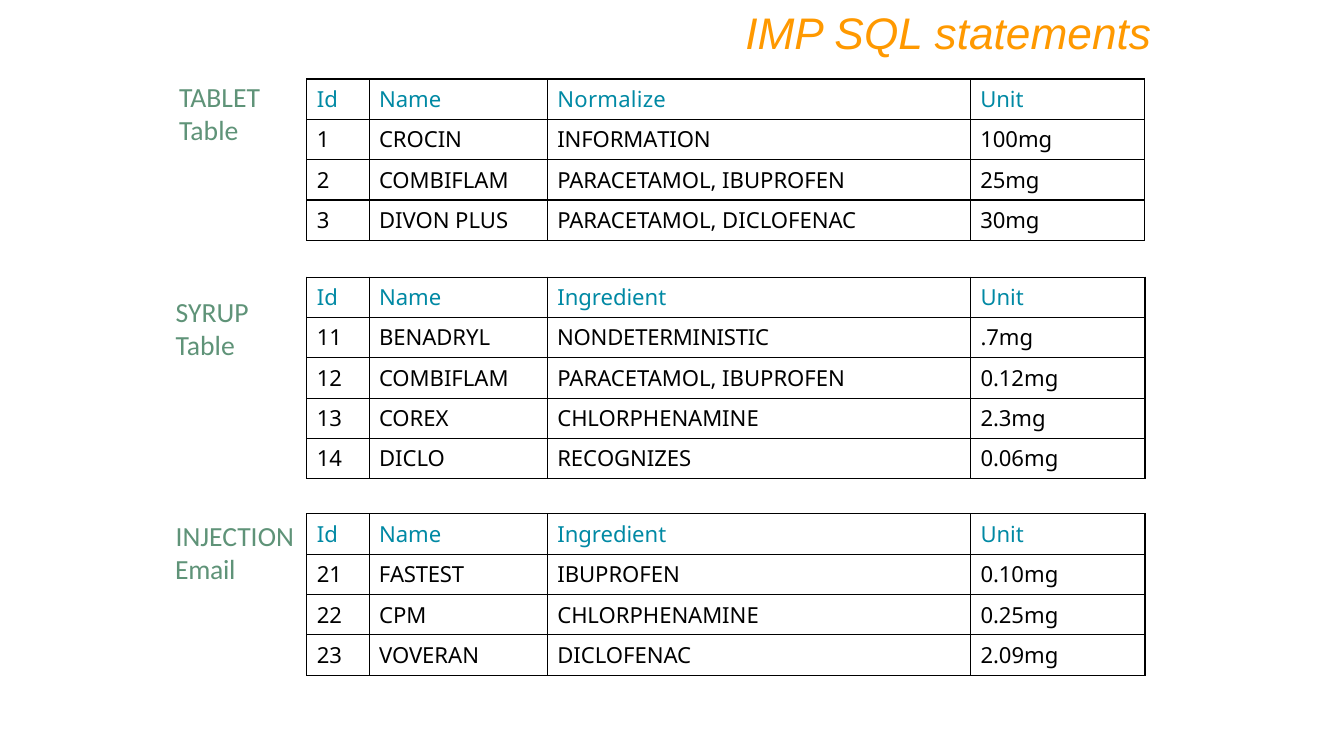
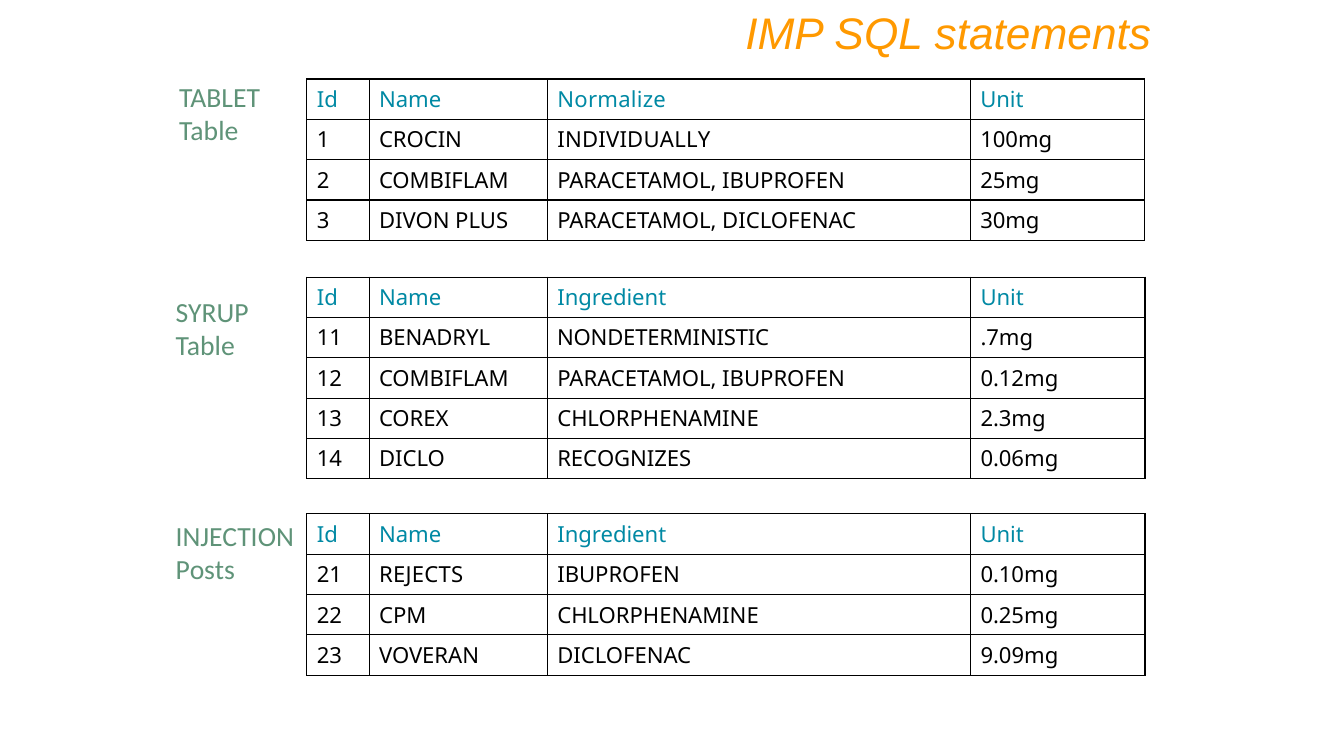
INFORMATION: INFORMATION -> INDIVIDUALLY (634, 141)
Email: Email -> Posts (205, 571)
FASTEST: FASTEST -> REJECTS (421, 576)
2.09mg: 2.09mg -> 9.09mg (1019, 657)
